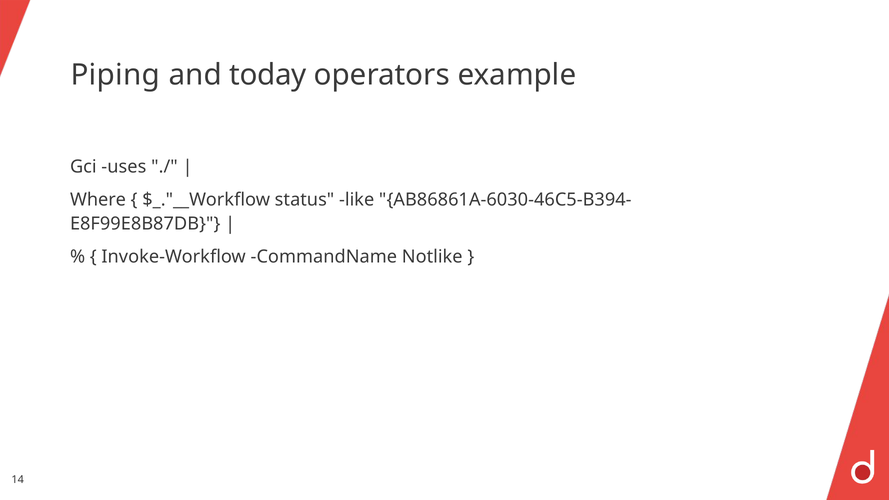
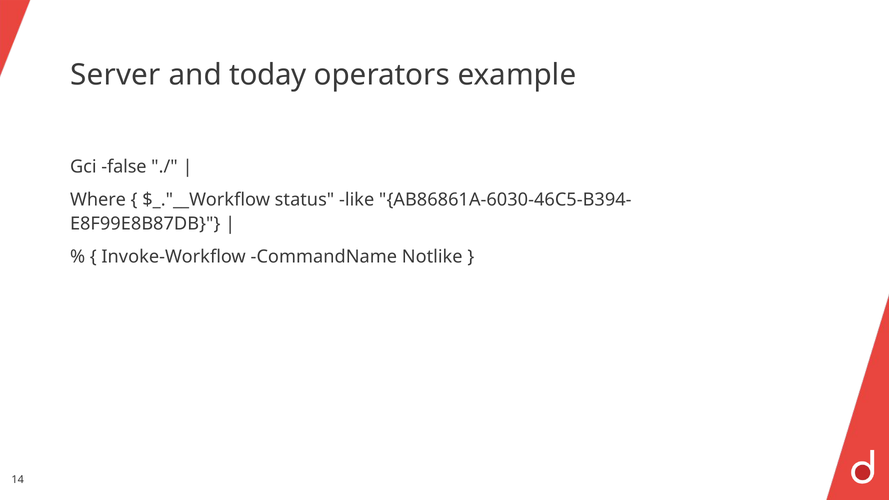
Piping: Piping -> Server (115, 75)
uses: uses -> false (124, 167)
